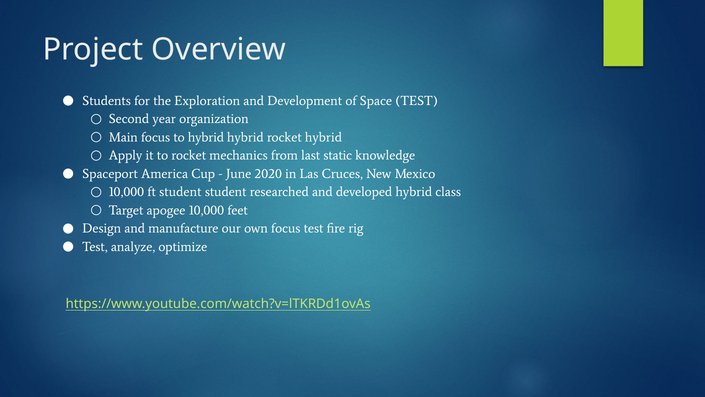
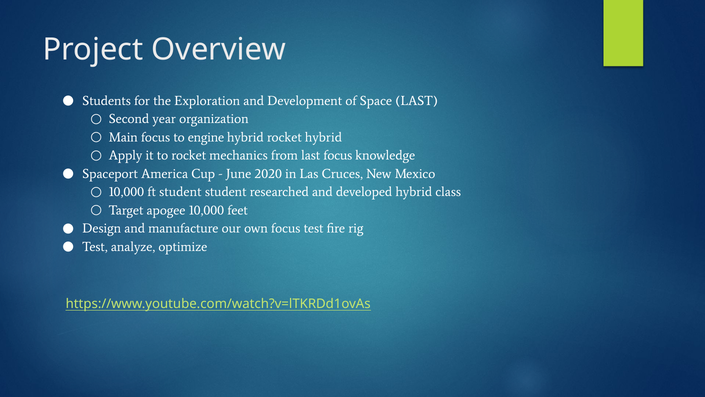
Space TEST: TEST -> LAST (417, 101)
to hybrid: hybrid -> engine (206, 137)
last static: static -> focus (338, 155)
